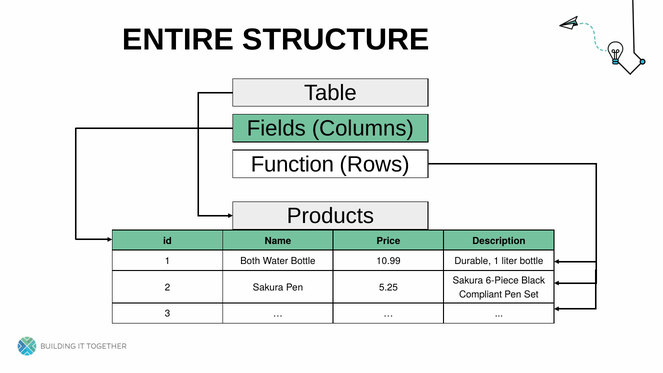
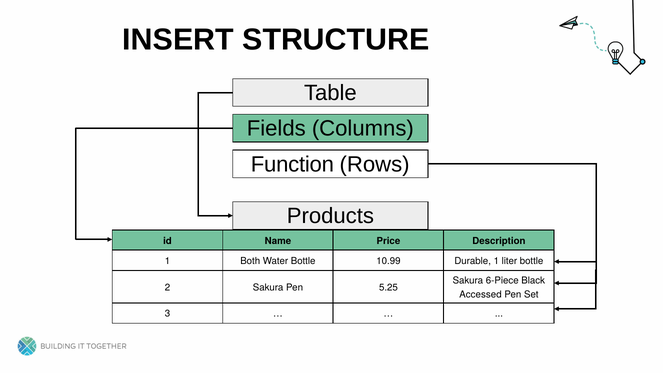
ENTIRE: ENTIRE -> INSERT (178, 40)
Compliant: Compliant -> Accessed (480, 295)
